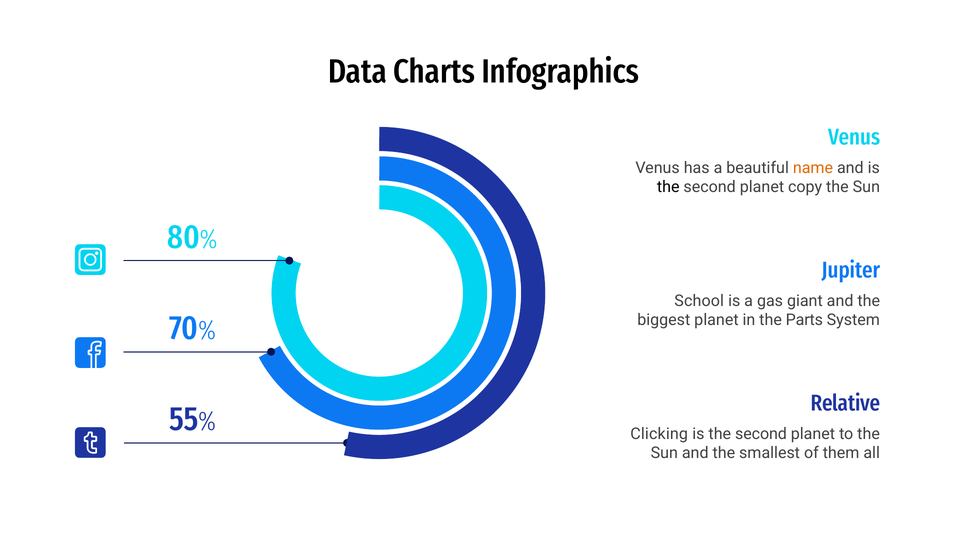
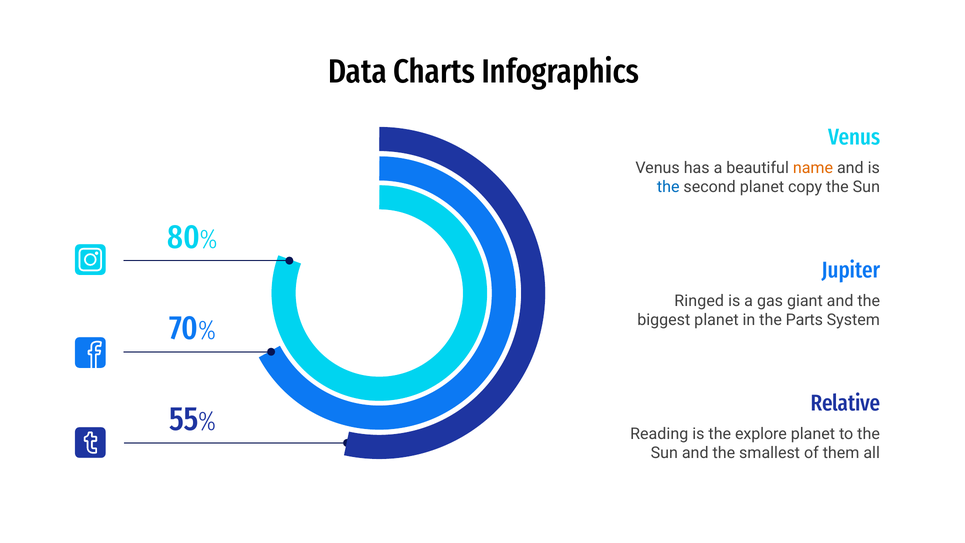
the colour: black -> blue (668, 187)
School: School -> Ringed (699, 301)
Clicking: Clicking -> Reading (659, 434)
second: second -> explore (761, 434)
